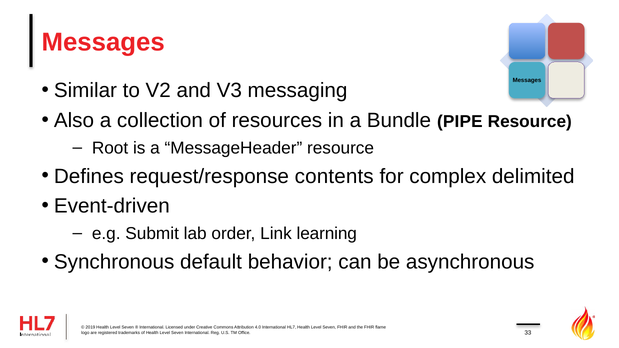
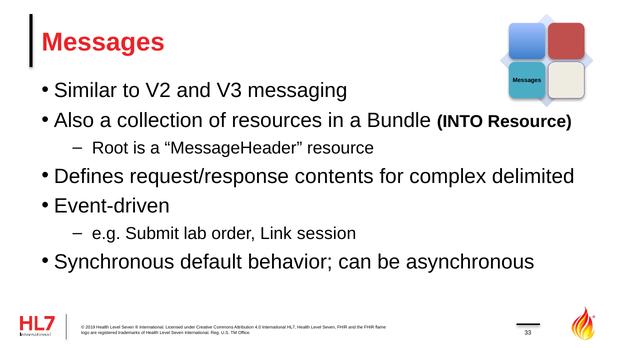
PIPE: PIPE -> INTO (460, 122)
learning: learning -> session (327, 234)
